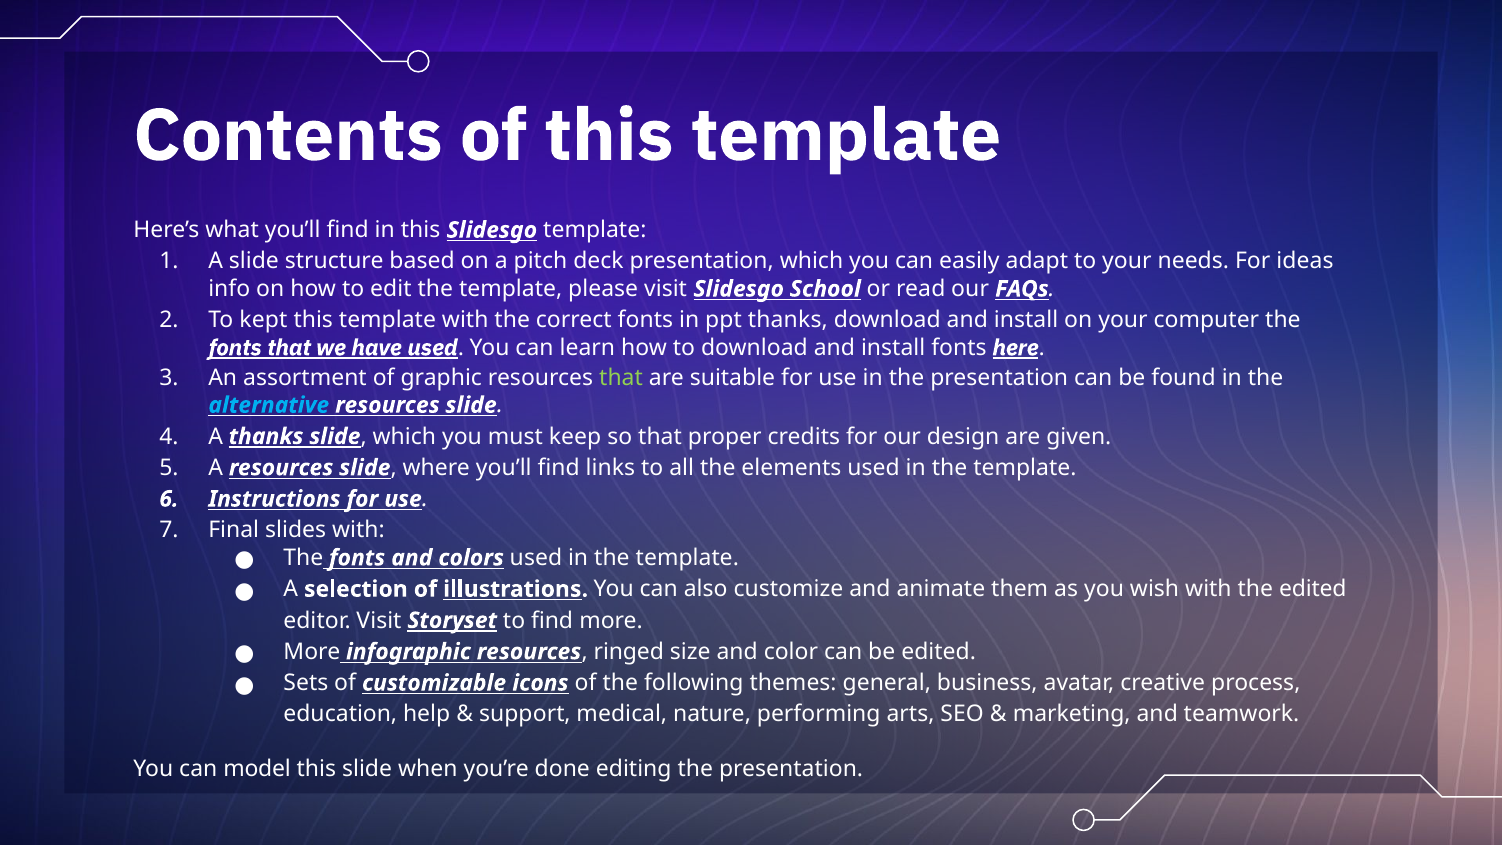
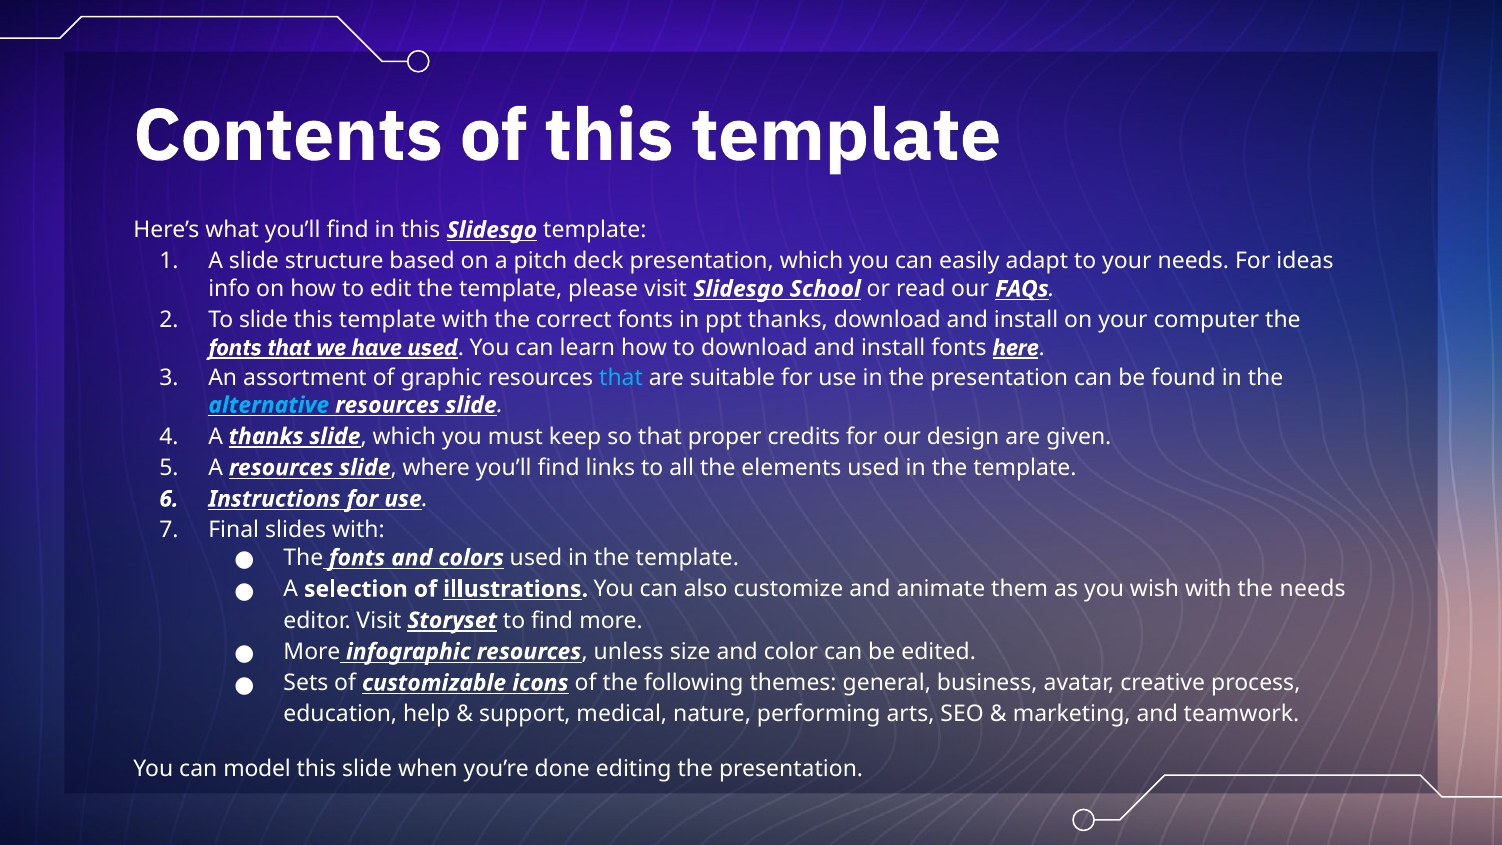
To kept: kept -> slide (264, 320)
that colour: light green -> light blue (621, 378)
the edited: edited -> needs (1313, 589)
ringed: ringed -> unless (629, 652)
